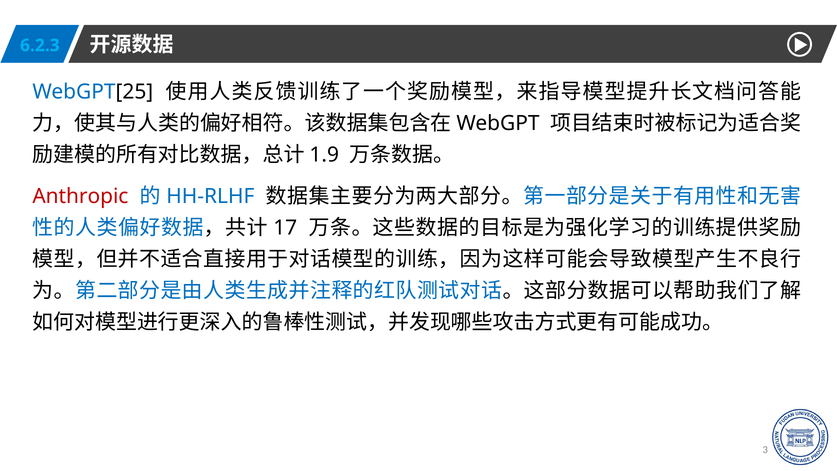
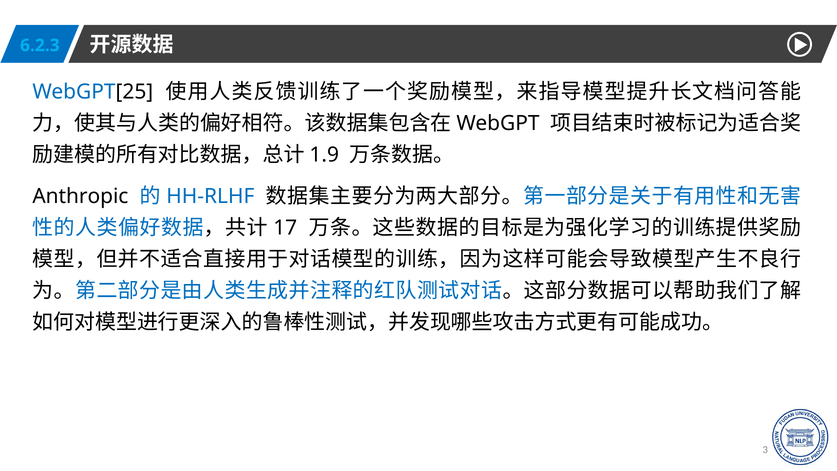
Anthropic colour: red -> black (80, 196)
